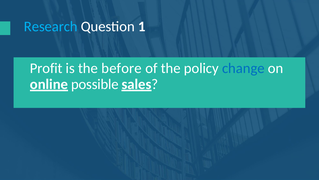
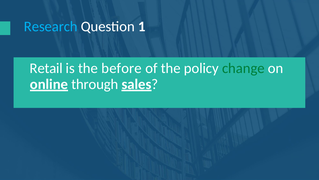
Profit: Profit -> Retail (46, 68)
change colour: blue -> green (243, 68)
possible: possible -> through (95, 84)
